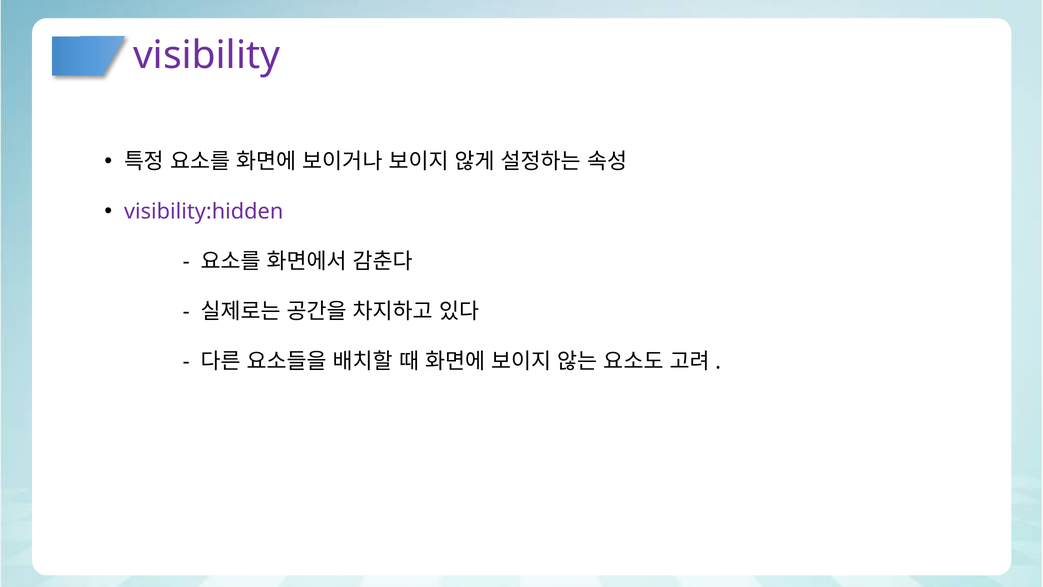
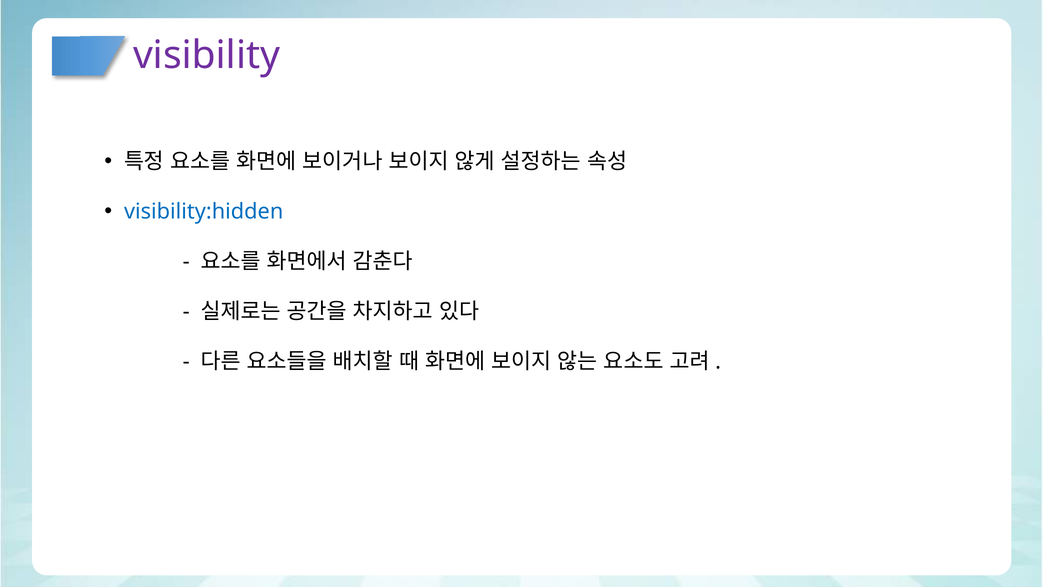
visibility:hidden colour: purple -> blue (204, 212)
